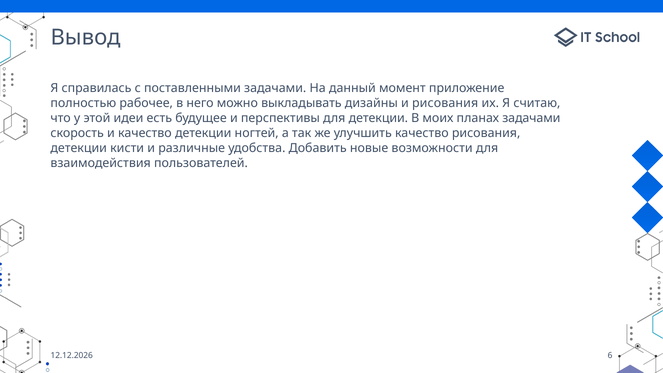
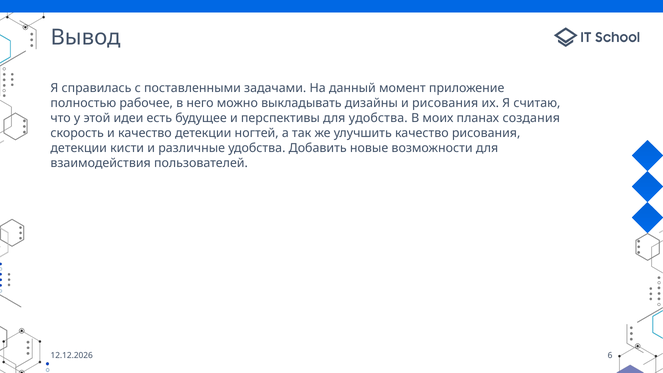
для детекции: детекции -> удобства (378, 118)
планах задачами: задачами -> создания (531, 118)
